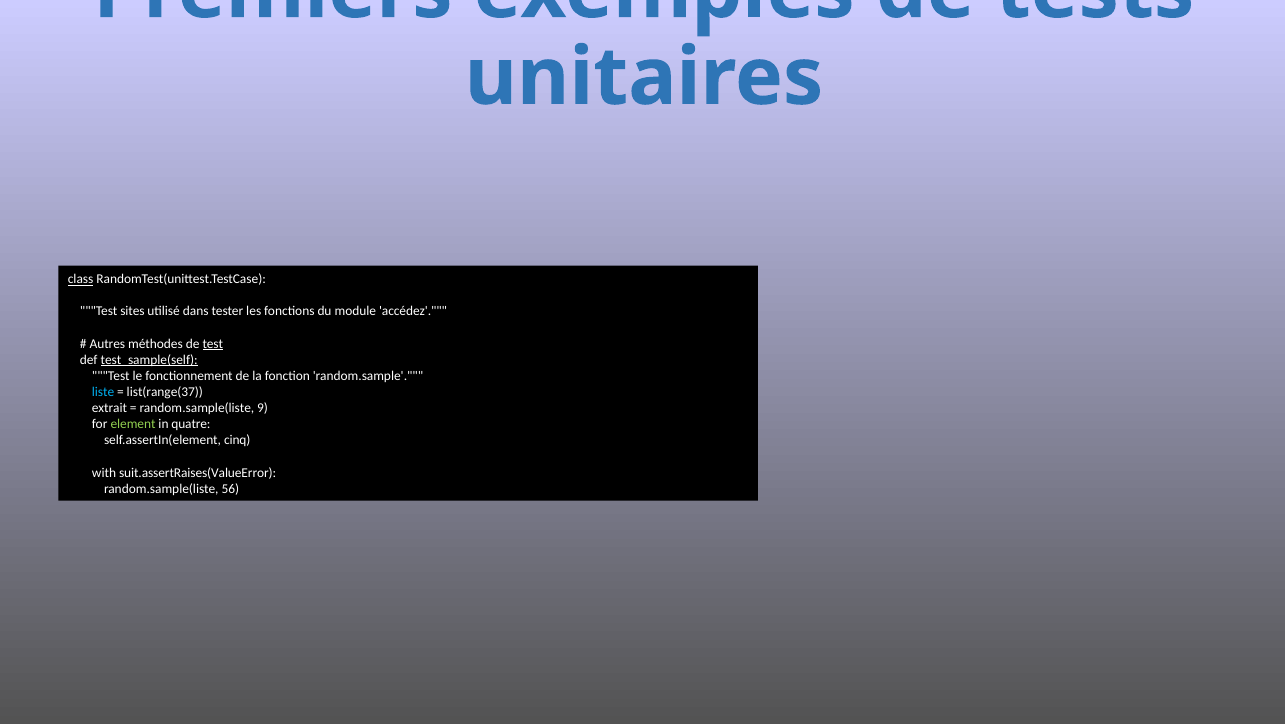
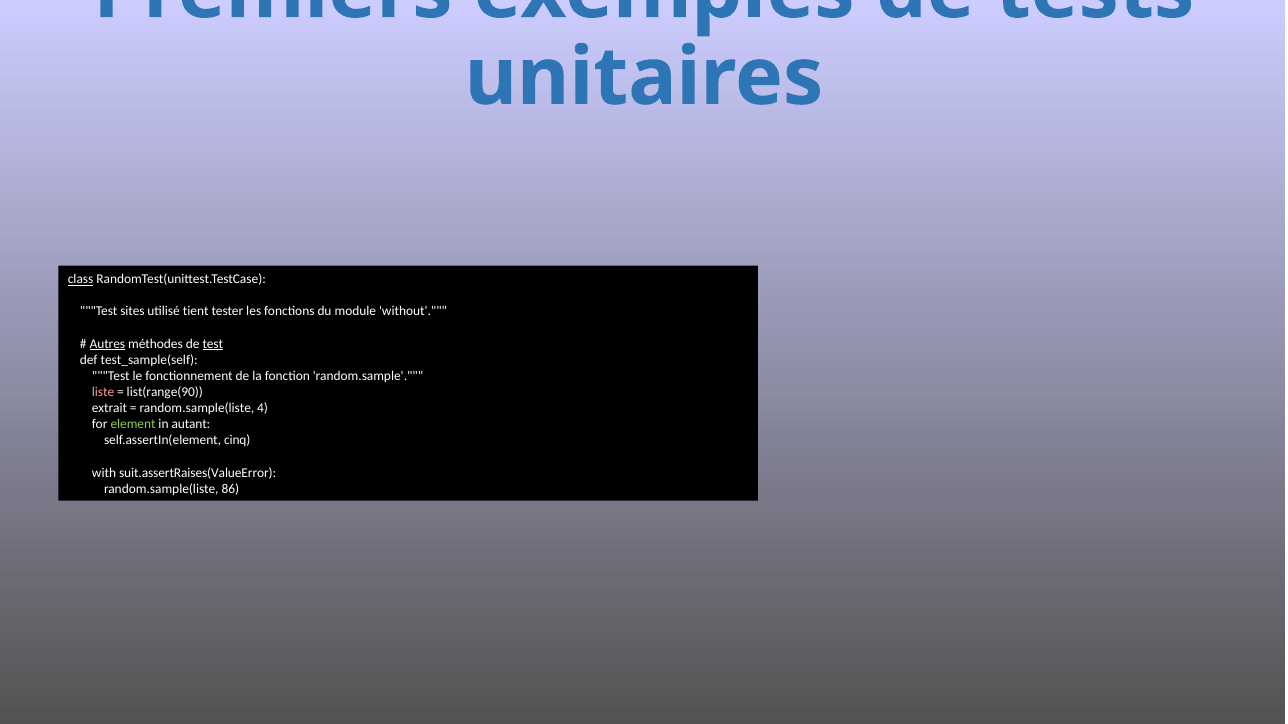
dans: dans -> tient (196, 312)
accédez: accédez -> without (413, 312)
Autres underline: none -> present (107, 344)
test_sample(self underline: present -> none (149, 360)
liste colour: light blue -> pink (103, 392)
list(range(37: list(range(37 -> list(range(90 (165, 392)
9: 9 -> 4 (263, 409)
quatre: quatre -> autant (191, 425)
56: 56 -> 86 (230, 489)
